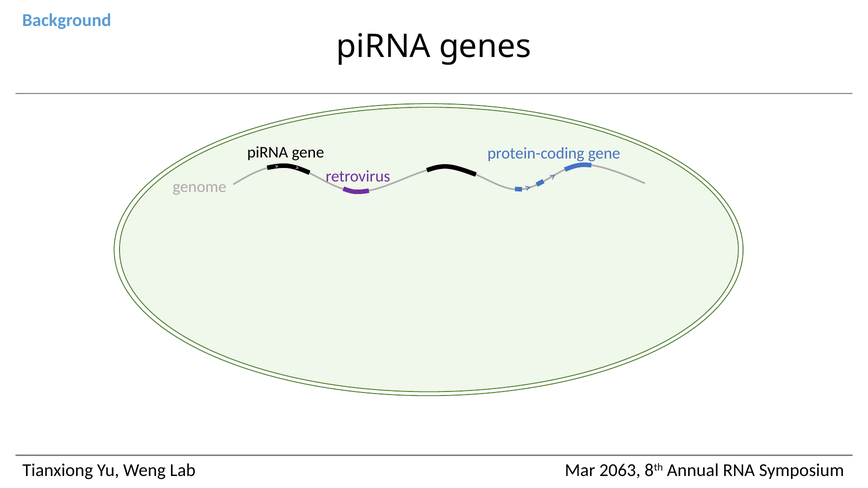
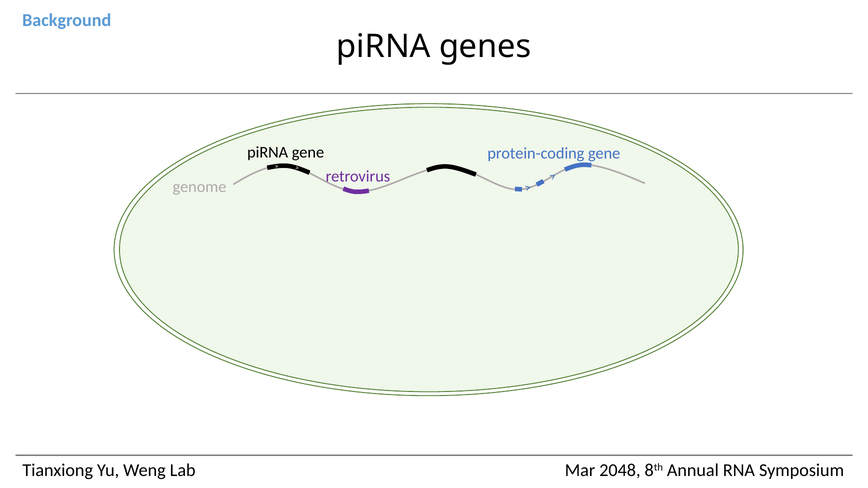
2063: 2063 -> 2048 (620, 471)
